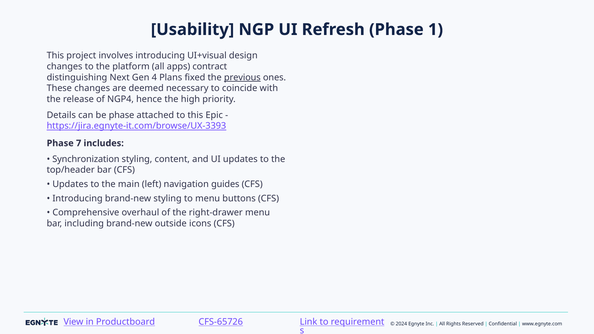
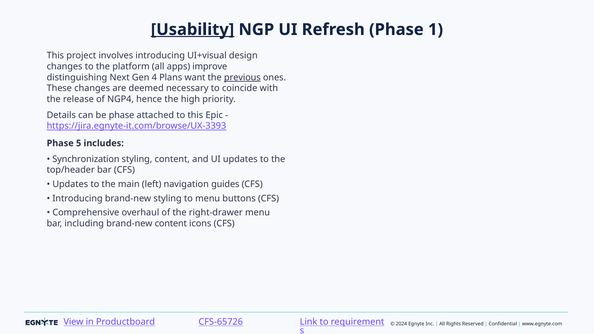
Usability underline: none -> present (192, 30)
contract: contract -> improve (210, 67)
fixed: fixed -> want (195, 77)
7: 7 -> 5 (79, 143)
brand-new outside: outside -> content (171, 224)
